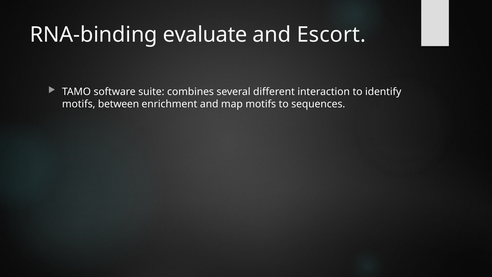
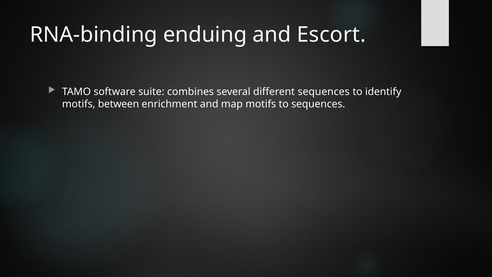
evaluate: evaluate -> enduing (205, 35)
different interaction: interaction -> sequences (324, 92)
